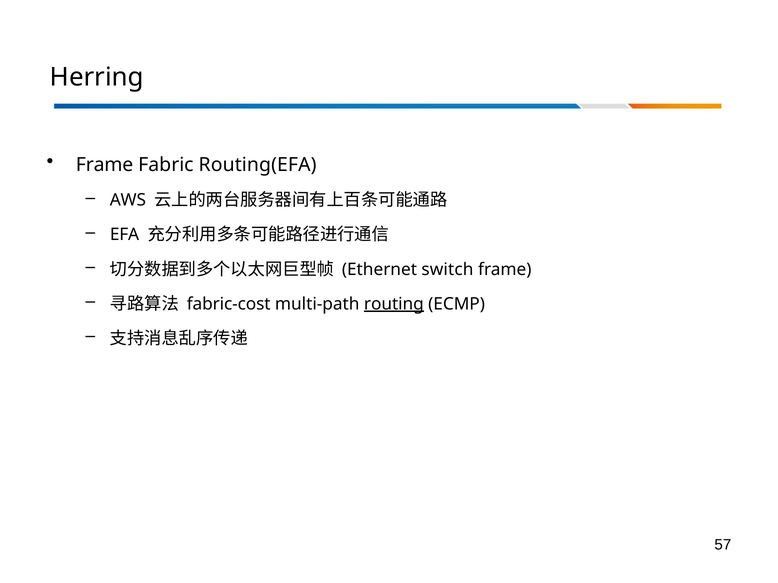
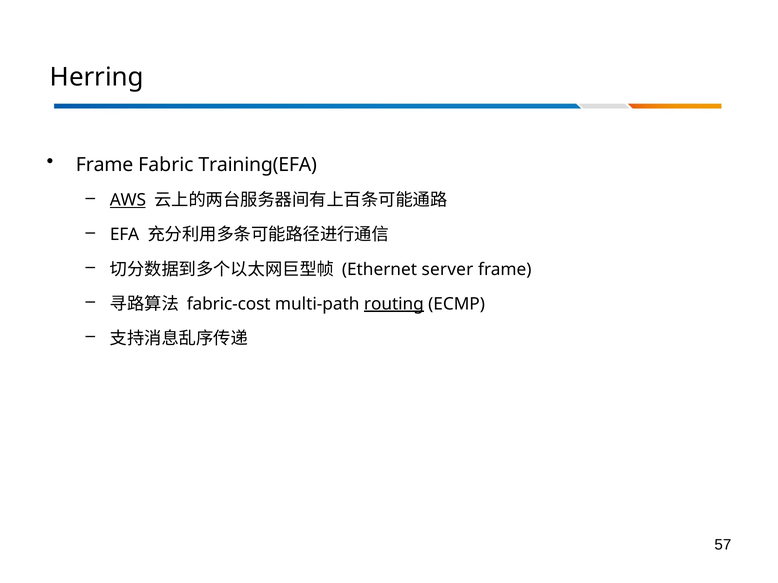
Routing(EFA: Routing(EFA -> Training(EFA (258, 165)
AWS underline: none -> present (128, 200)
switch: switch -> server (447, 270)
